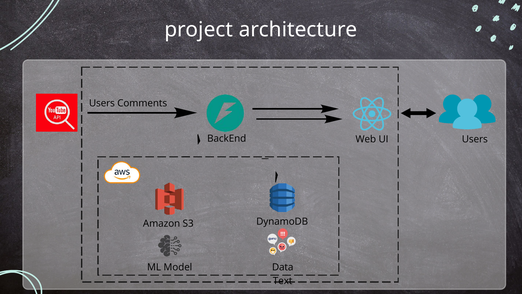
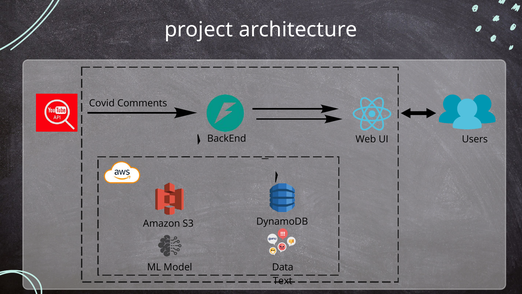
Users: Users -> Covid (102, 103)
